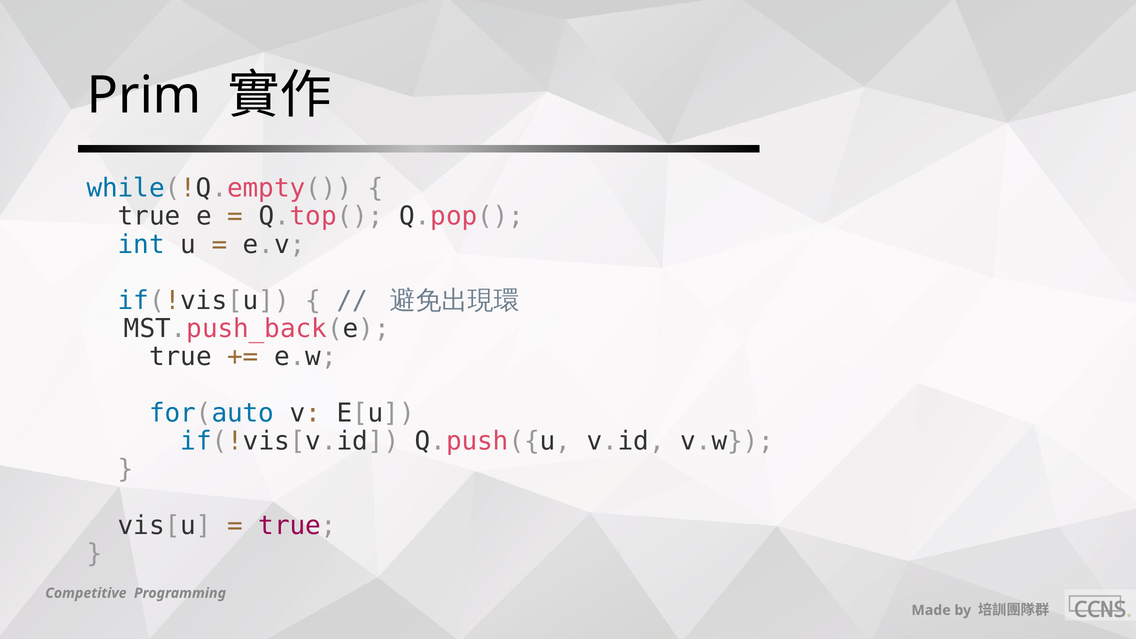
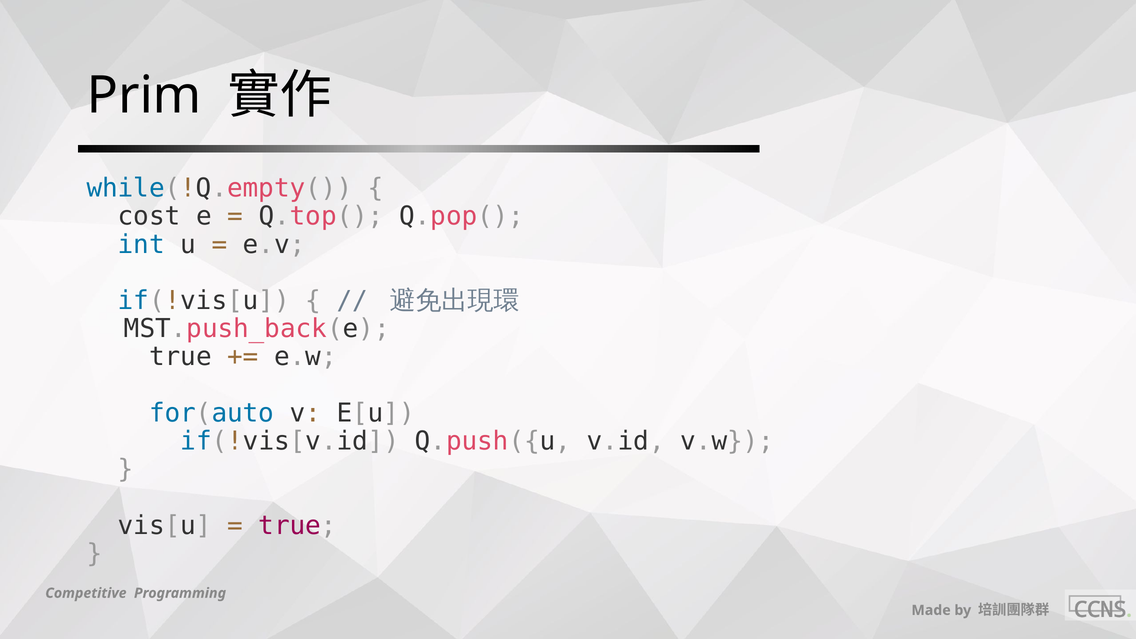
true: true -> cost (149, 216)
